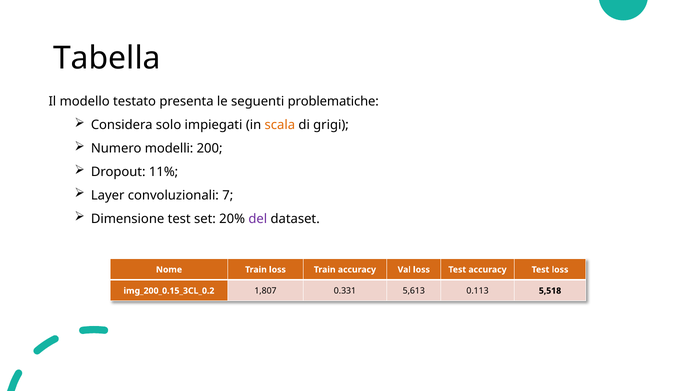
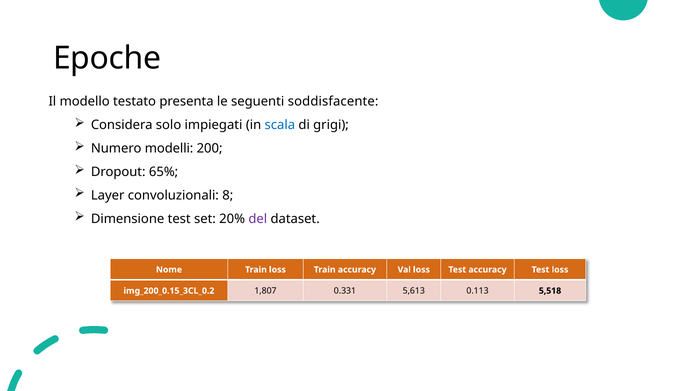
Tabella: Tabella -> Epoche (107, 58)
problematiche: problematiche -> soddisfacente (333, 102)
scala colour: orange -> blue (280, 125)
11%: 11% -> 65% (164, 172)
7: 7 -> 8 (228, 196)
